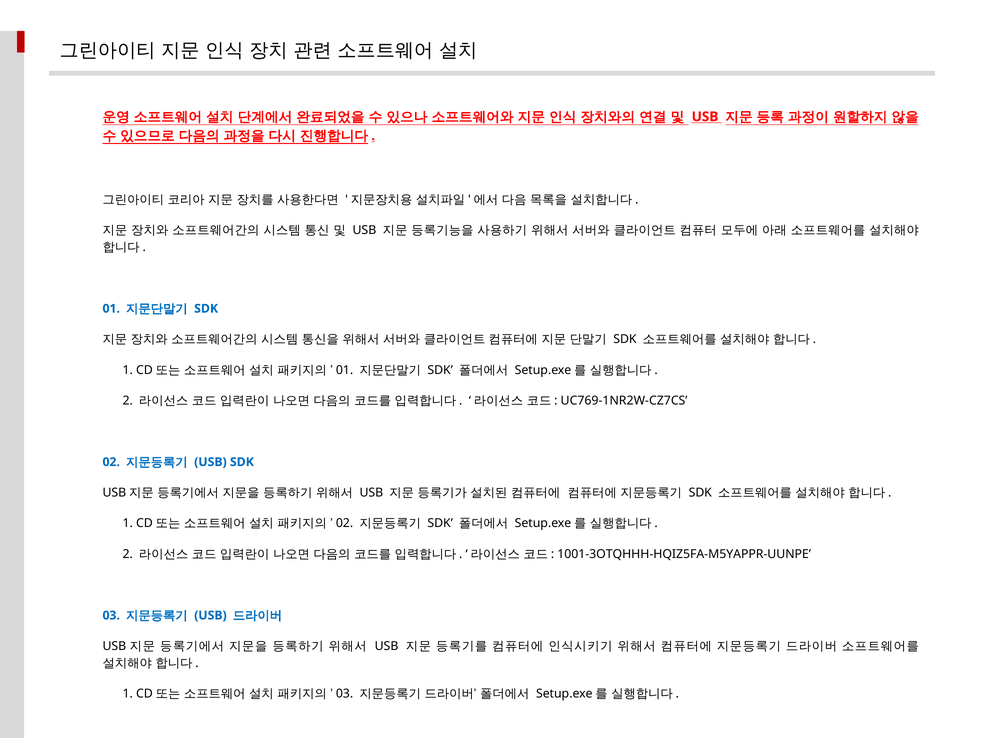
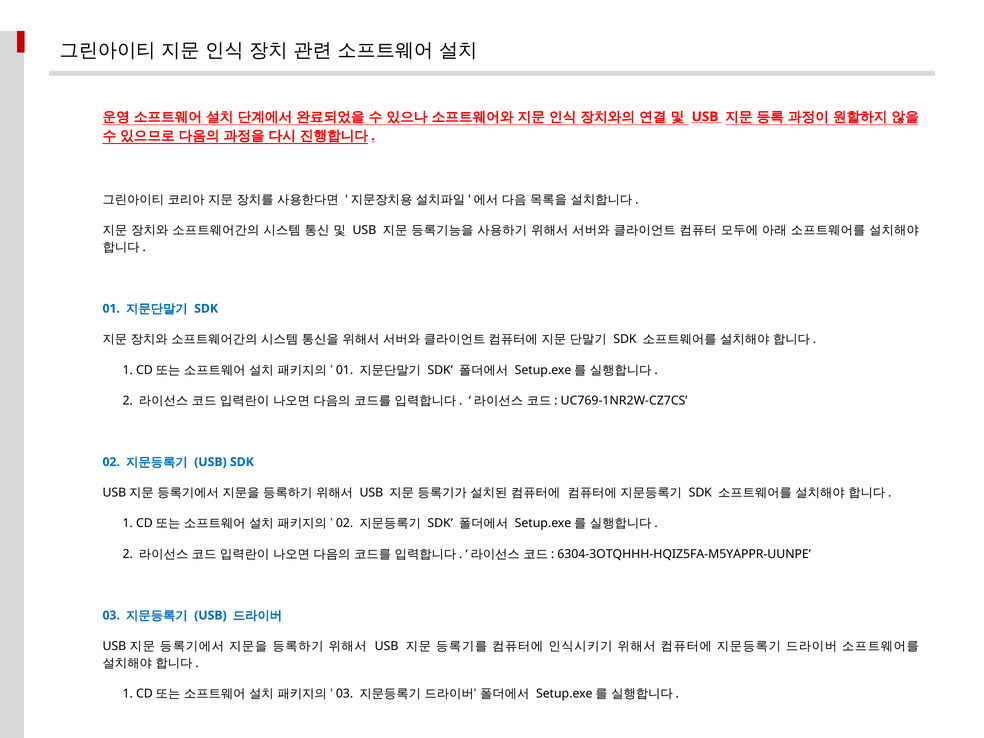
1001-3OTQHHH-HQIZ5FA-M5YAPPR-UUNPE: 1001-3OTQHHH-HQIZ5FA-M5YAPPR-UUNPE -> 6304-3OTQHHH-HQIZ5FA-M5YAPPR-UUNPE (684, 554)
